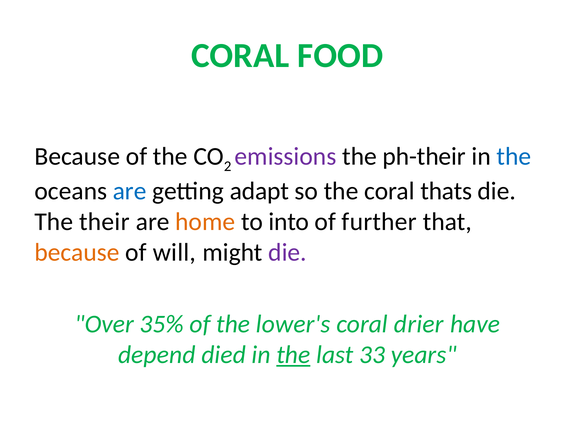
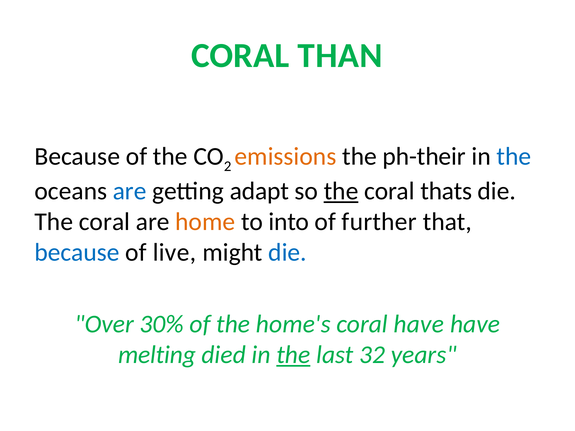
FOOD: FOOD -> THAN (340, 56)
emissions colour: purple -> orange (285, 156)
the underline: none -> present (341, 191)
their: their -> coral (104, 222)
because colour: orange -> blue (77, 253)
will: will -> live (174, 253)
die colour: purple -> blue (287, 253)
35%: 35% -> 30% (162, 324)
lower's: lower's -> home's (293, 324)
coral drier: drier -> have (419, 324)
depend: depend -> melting (157, 355)
33: 33 -> 32 (372, 355)
